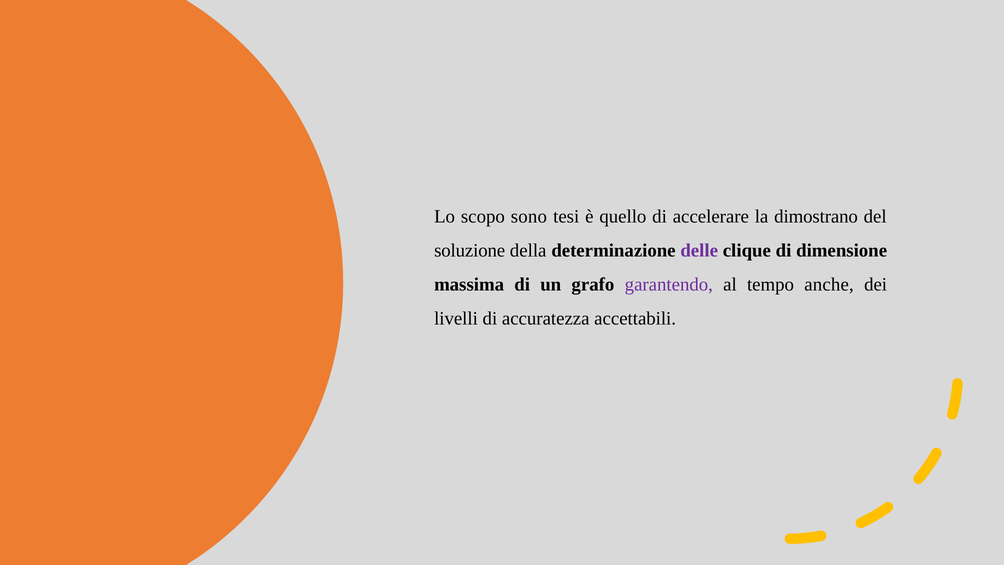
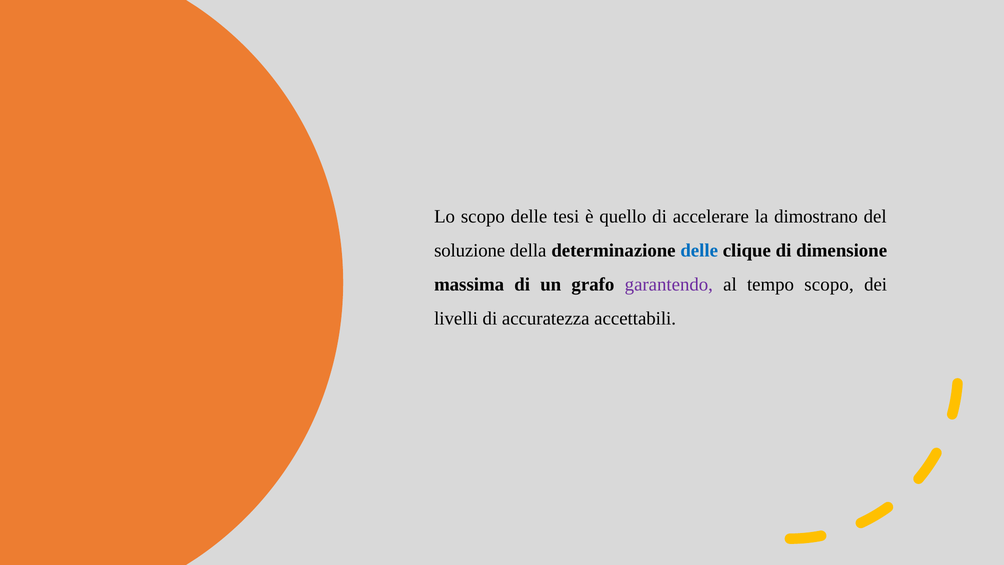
scopo sono: sono -> delle (529, 217)
delle colour: purple -> blue (699, 250)
tempo anche: anche -> scopo (829, 284)
